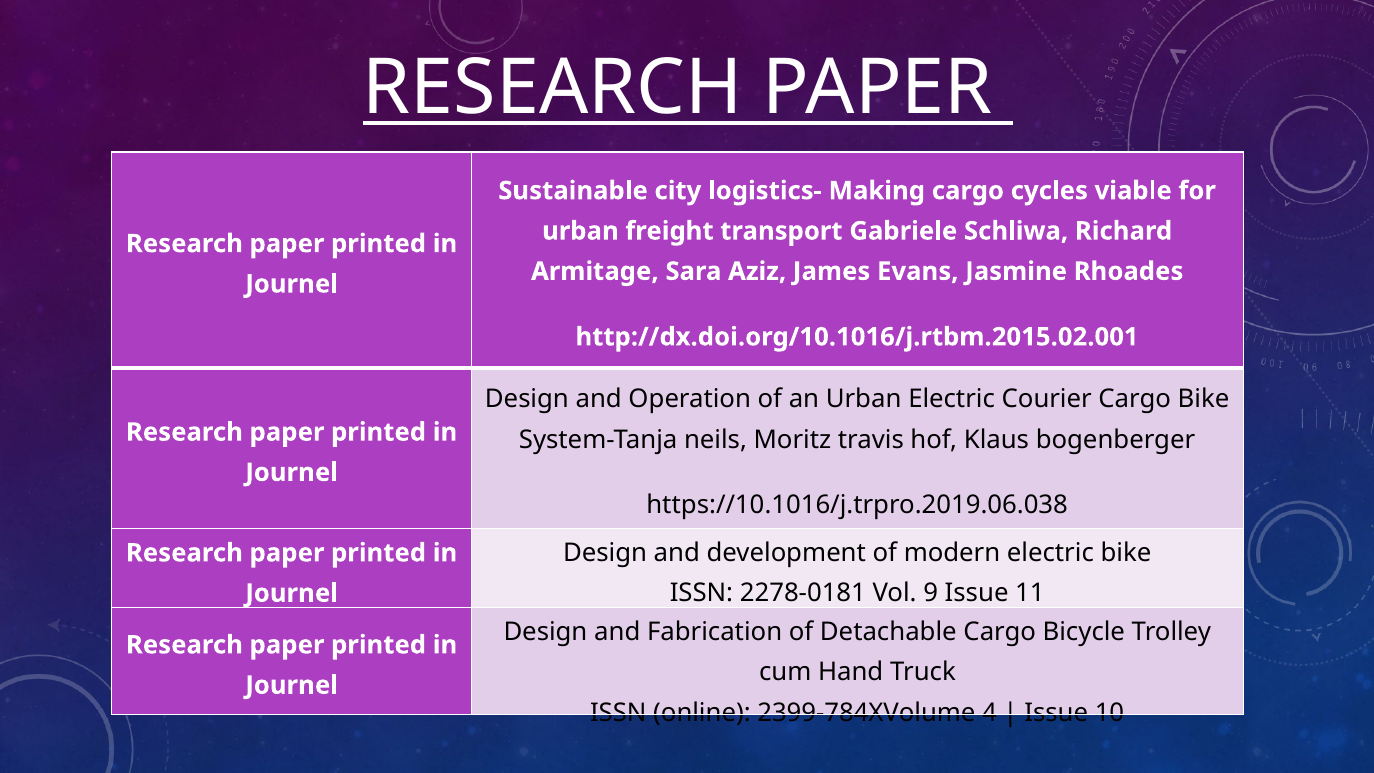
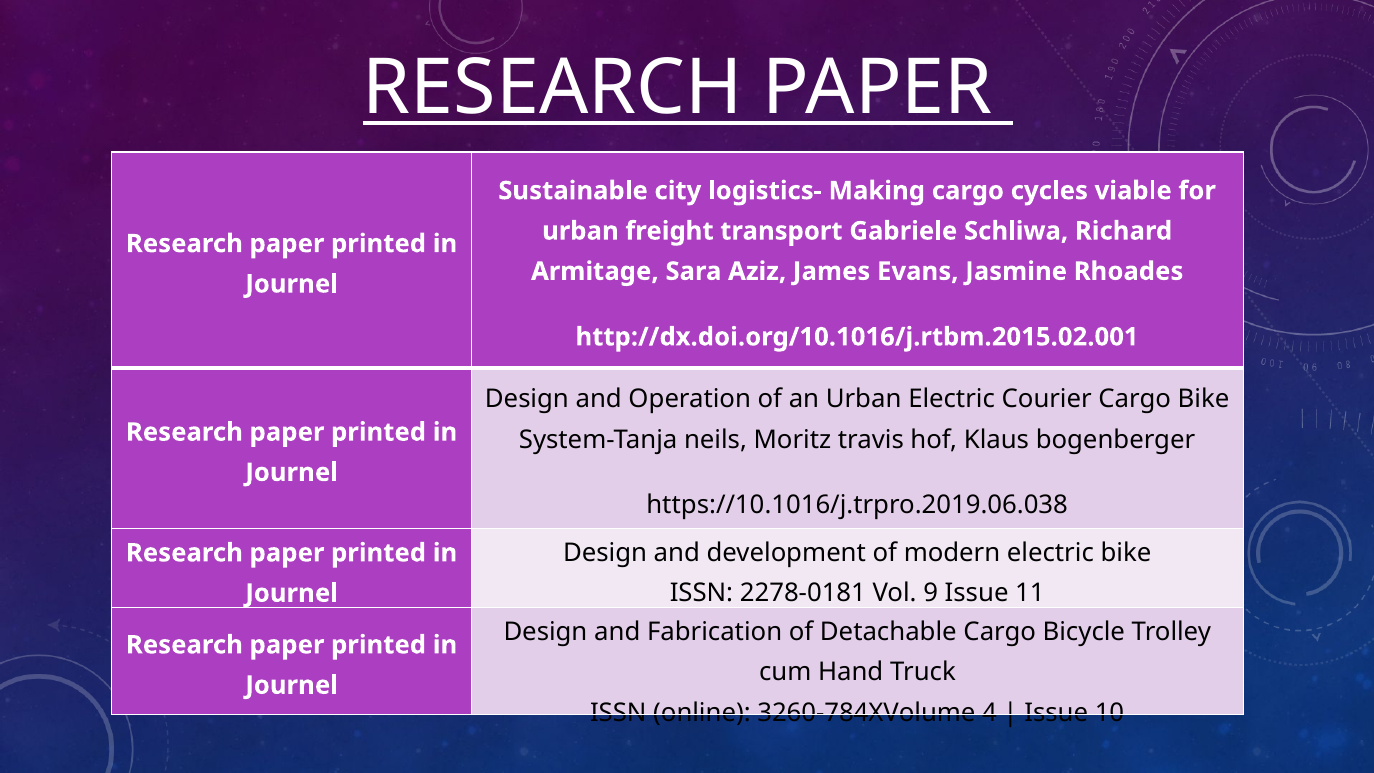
2399-784XVolume: 2399-784XVolume -> 3260-784XVolume (866, 712)
